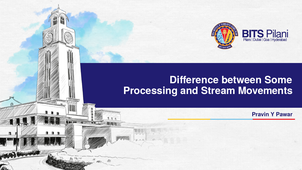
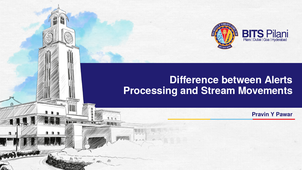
Some: Some -> Alerts (279, 80)
